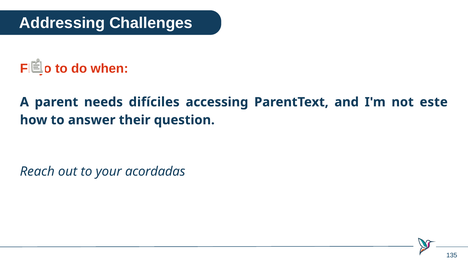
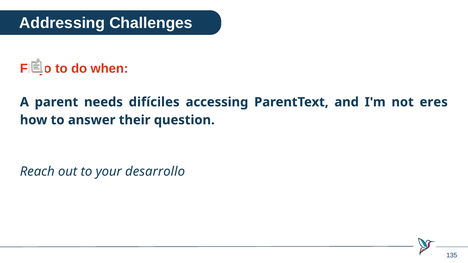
este: este -> eres (434, 102)
acordadas: acordadas -> desarrollo (155, 172)
